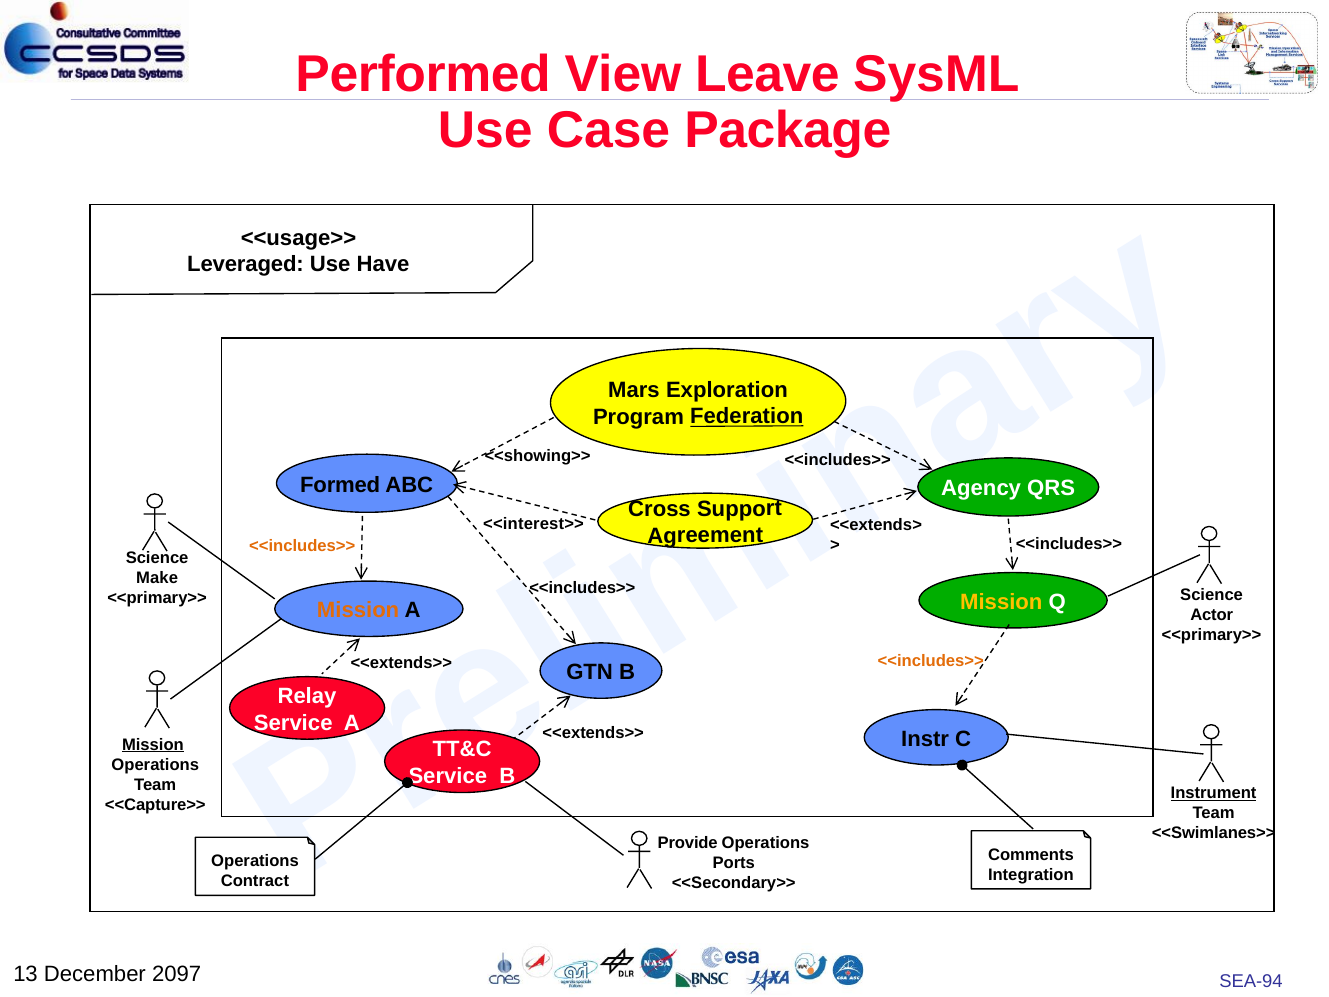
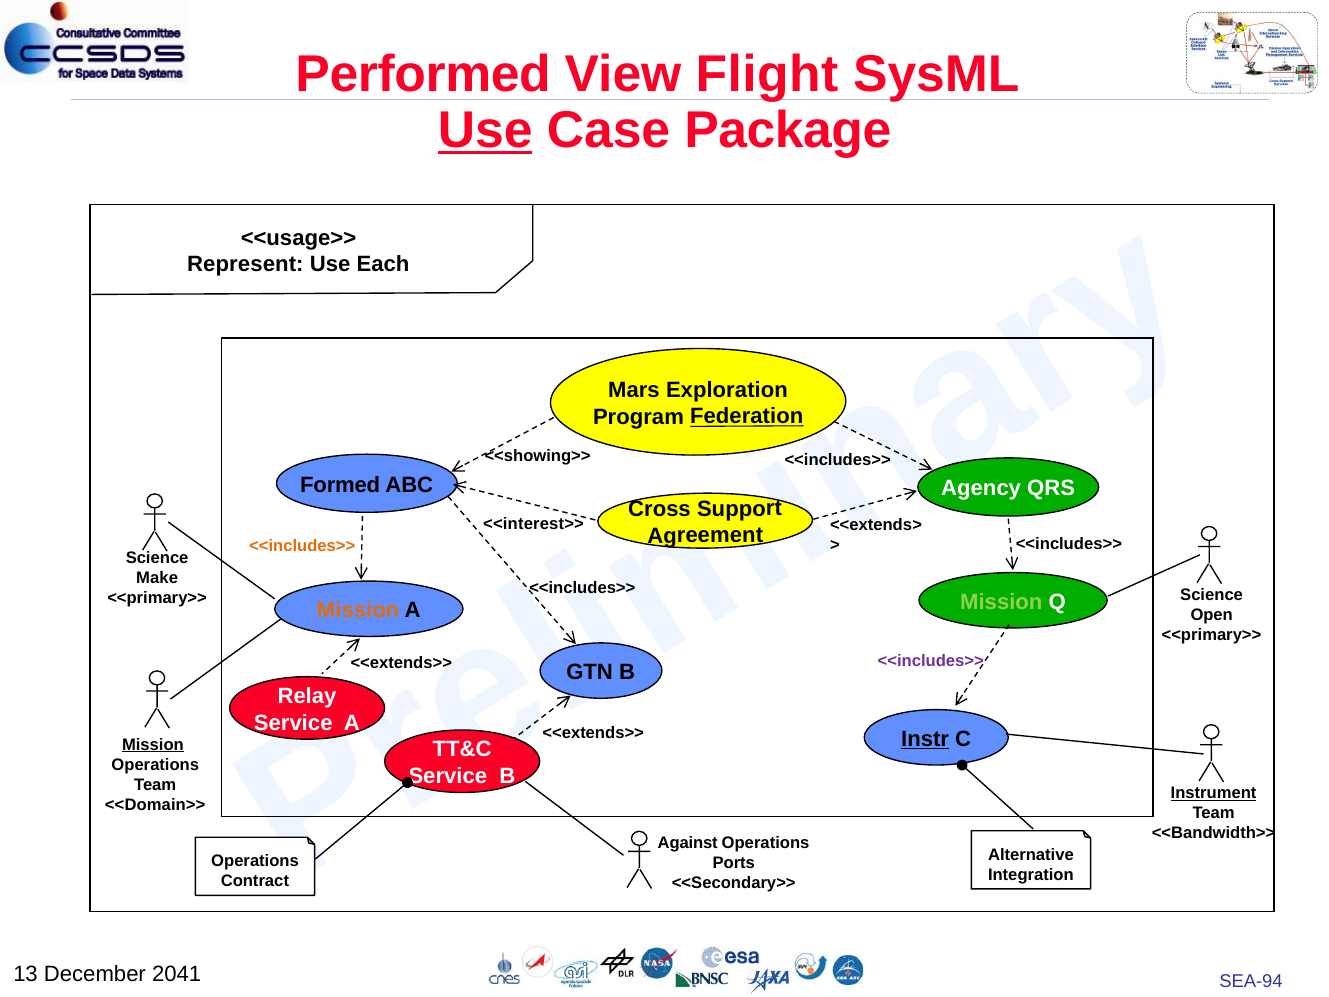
Leave: Leave -> Flight (767, 74)
Use underline: none -> present (485, 130)
Leveraged: Leveraged -> Represent (245, 264)
Have: Have -> Each (383, 264)
Mission colour: yellow -> light green (1001, 602)
Actor: Actor -> Open (1212, 615)
<<includes>> colour: orange -> purple (931, 660)
Instr underline: none -> present (925, 739)
<<Capture>>: <<Capture>> -> <<Domain>> (155, 804)
<<Swimlanes>>: <<Swimlanes>> -> <<Bandwidth>> (1214, 833)
Provide: Provide -> Against (688, 843)
Comments: Comments -> Alternative (1031, 854)
2097: 2097 -> 2041 (177, 974)
